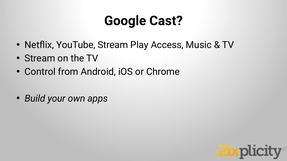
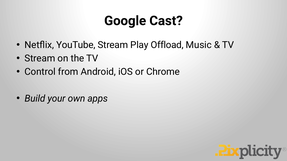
Access: Access -> Offload (167, 45)
